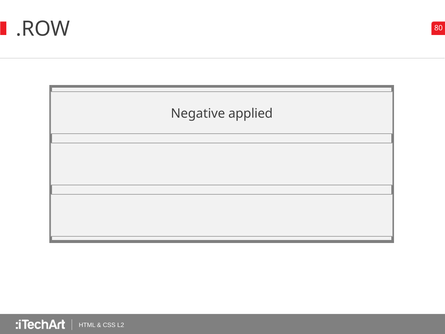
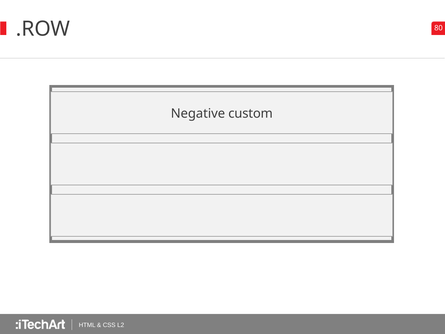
applied: applied -> custom (251, 113)
